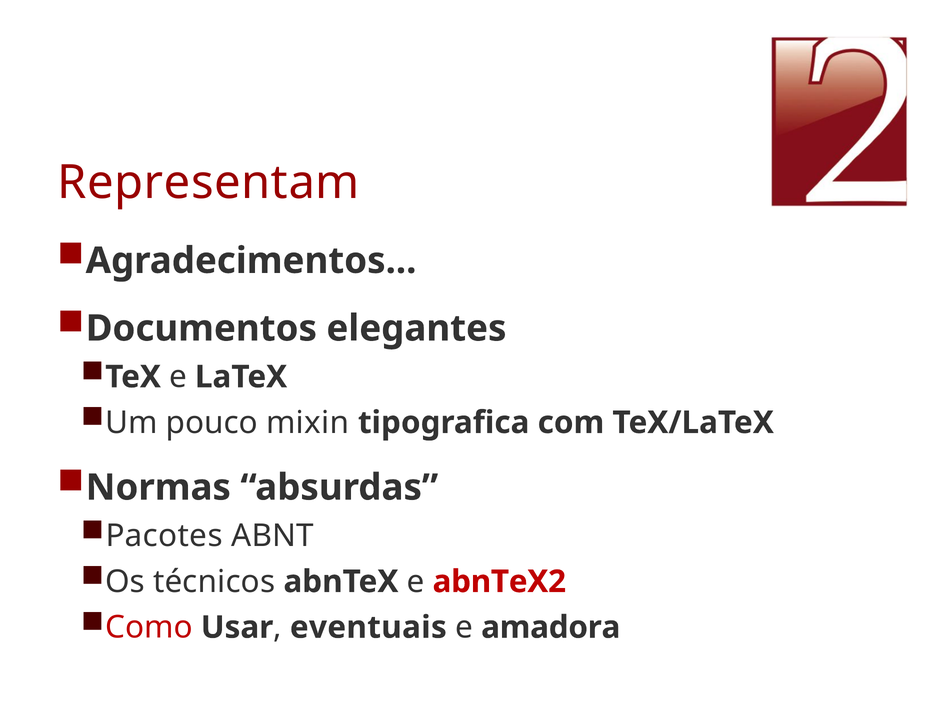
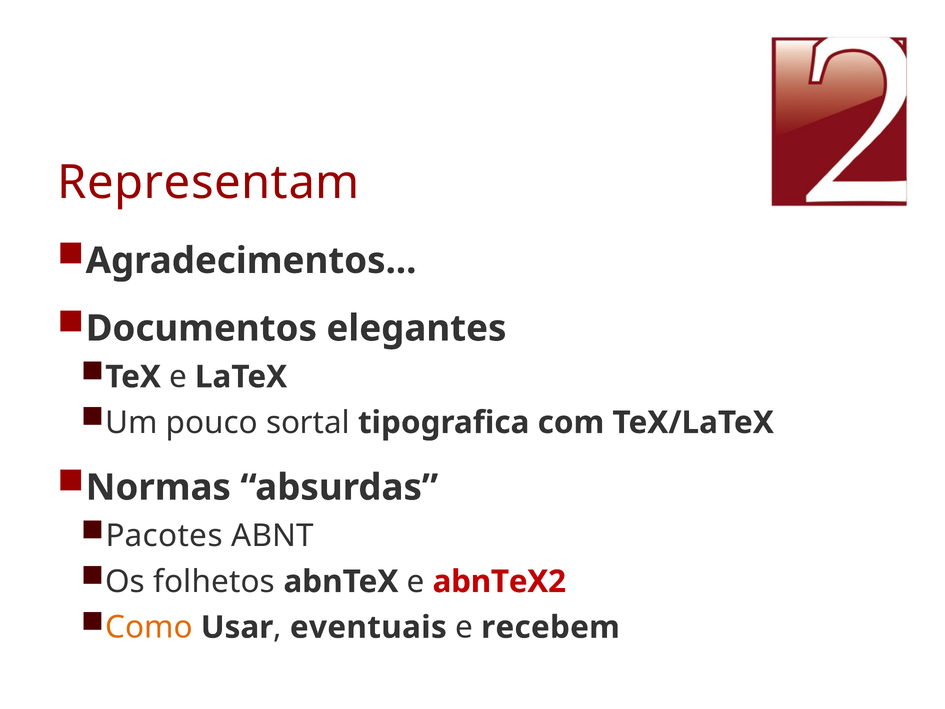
mixin: mixin -> sortal (308, 422)
técnicos: técnicos -> folhetos (214, 581)
Como colour: red -> orange (149, 627)
amadora: amadora -> recebem (550, 627)
